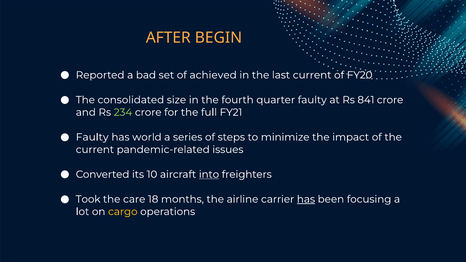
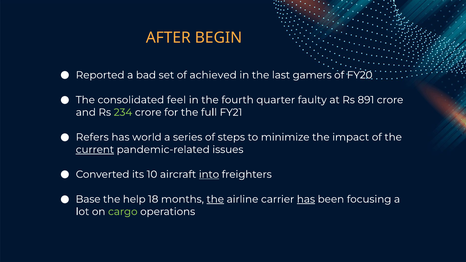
last current: current -> gamers (312, 75)
size: size -> feel (176, 100)
841: 841 -> 891 (366, 100)
Faulty: Faulty -> Refers (92, 137)
current underline: none -> present (95, 150)
Took: Took -> Base (88, 199)
care: care -> help (134, 199)
the underline: none -> present (215, 199)
cargo colour: yellow -> light green (123, 212)
